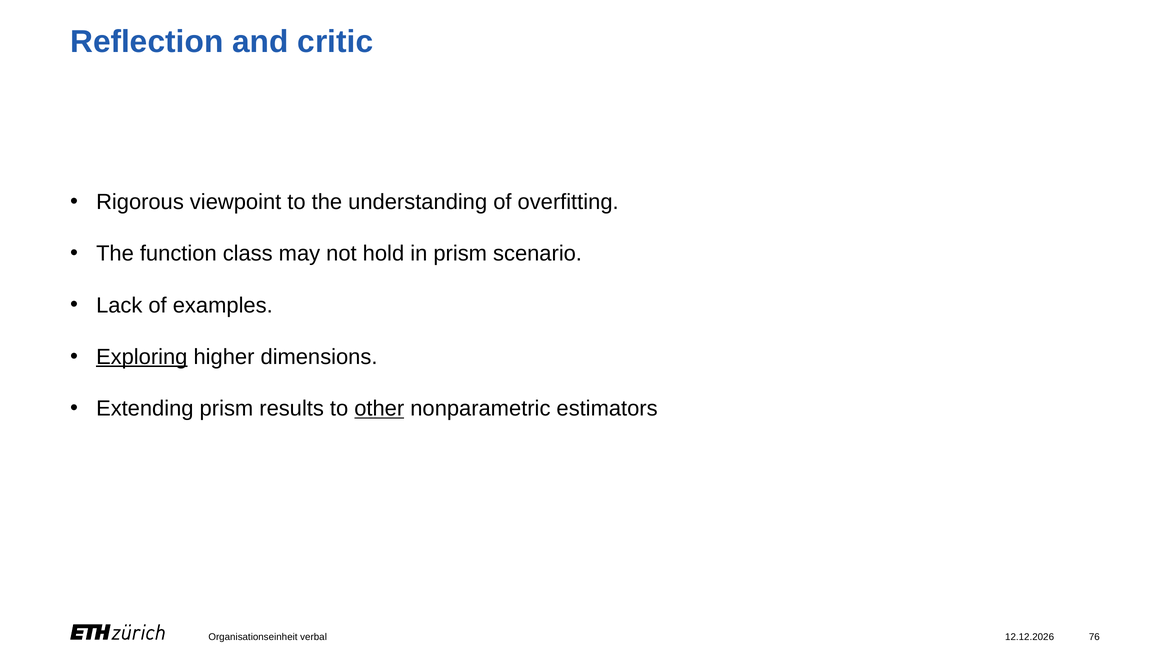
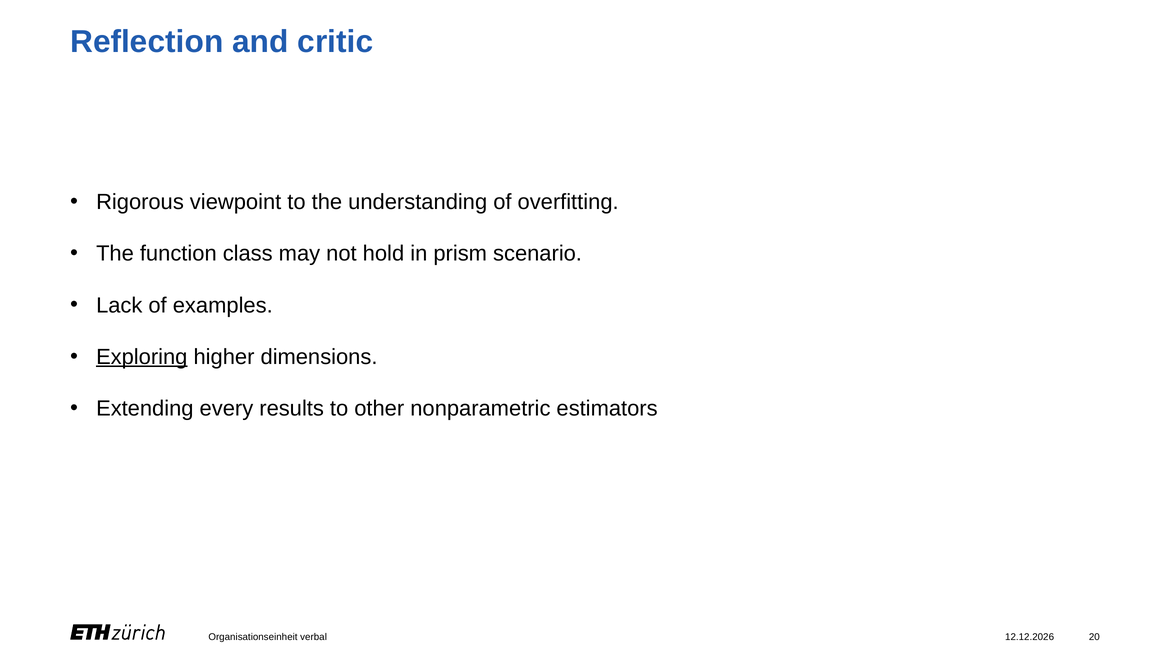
Extending prism: prism -> every (226, 409)
other underline: present -> none (379, 409)
76: 76 -> 20 (1094, 637)
